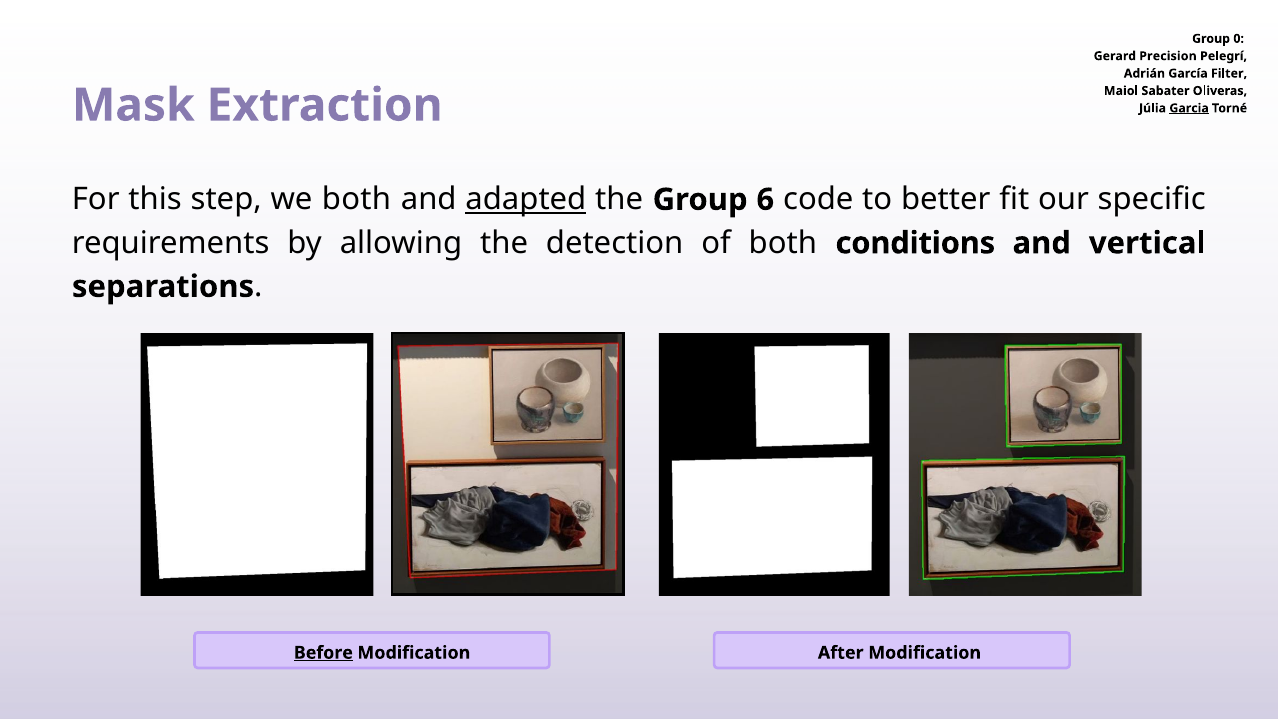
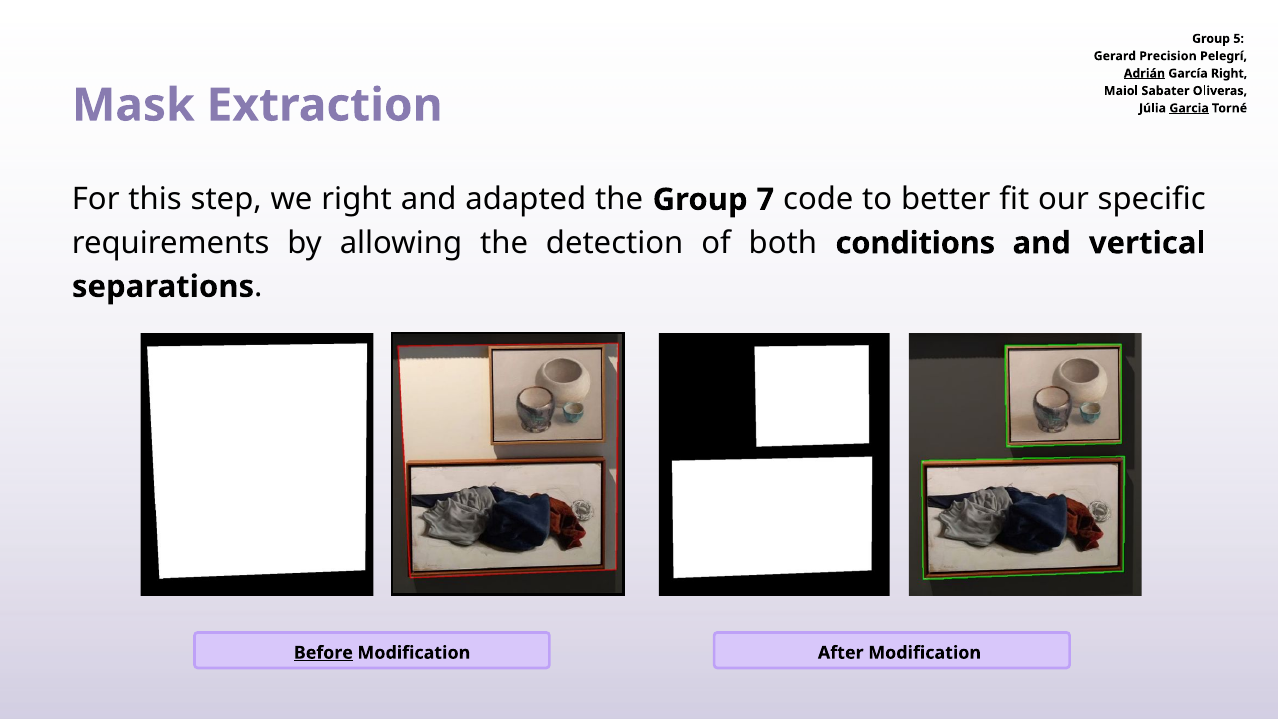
0: 0 -> 5 (1239, 39)
Adrián underline: none -> present (1144, 73)
García Filter: Filter -> Right (1229, 73)
we both: both -> right (357, 200)
adapted underline: present -> none (526, 200)
6: 6 -> 7 (765, 200)
